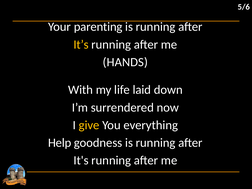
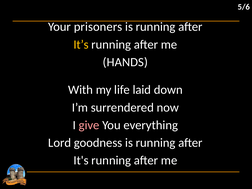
parenting: parenting -> prisoners (98, 27)
give colour: yellow -> pink (89, 125)
Help: Help -> Lord (60, 143)
